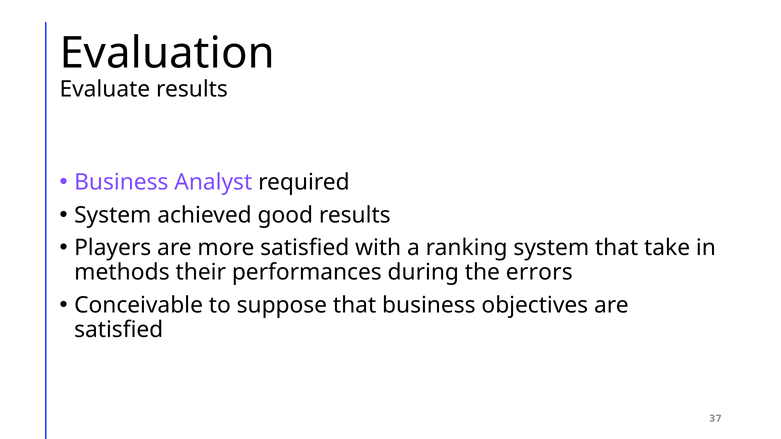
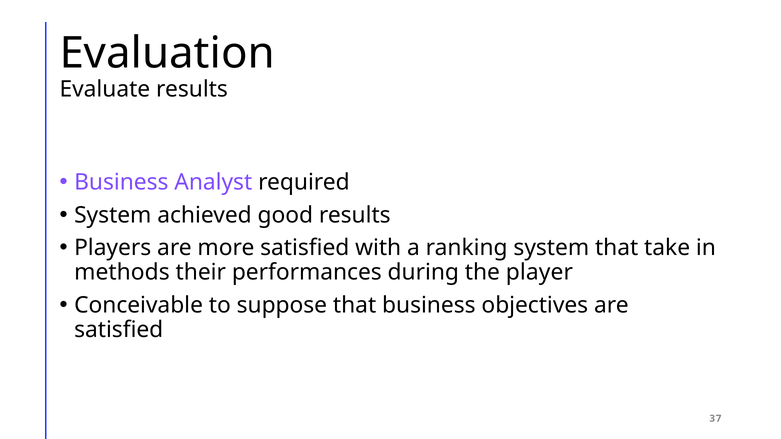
errors: errors -> player (539, 273)
